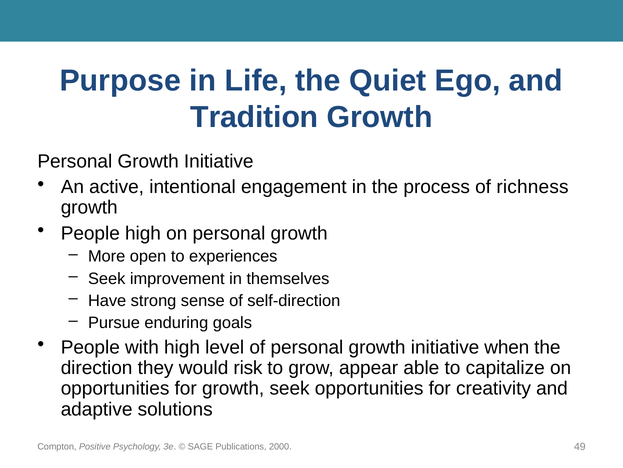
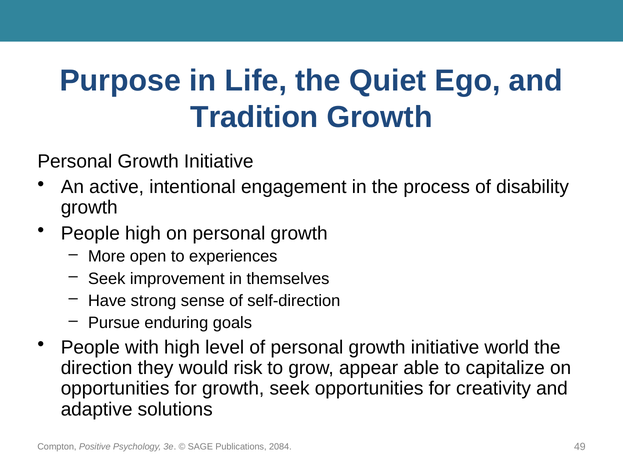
richness: richness -> disability (533, 187)
when: when -> world (507, 347)
2000: 2000 -> 2084 (280, 446)
